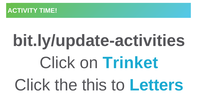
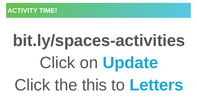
bit.ly/update-activities: bit.ly/update-activities -> bit.ly/spaces-activities (99, 41)
Trinket: Trinket -> Update (130, 63)
